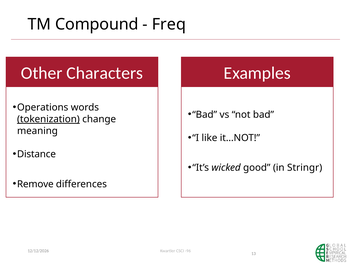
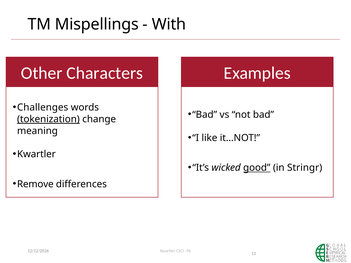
Compound: Compound -> Mispellings (97, 24)
Freq: Freq -> With (169, 24)
Operations: Operations -> Challenges (43, 108)
Distance: Distance -> Kwartler (36, 154)
good underline: none -> present (257, 168)
